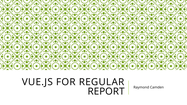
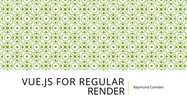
REPORT: REPORT -> RENDER (106, 92)
